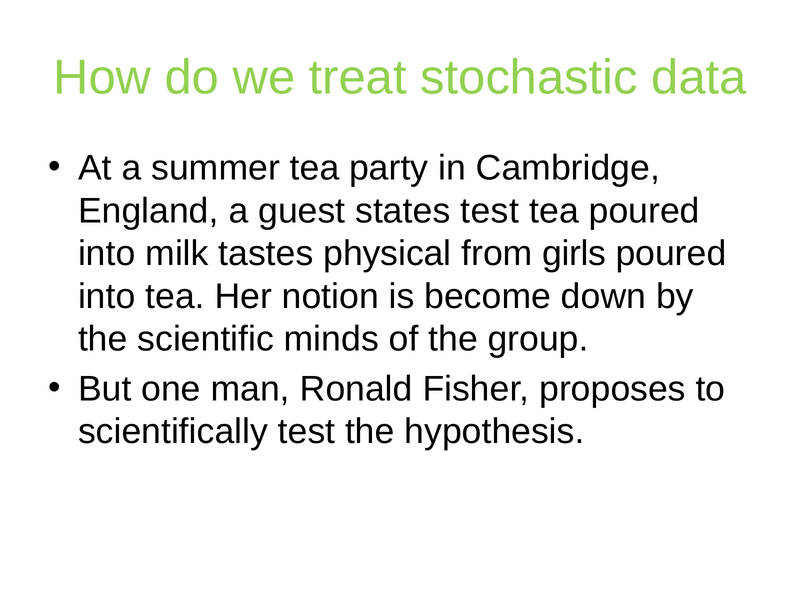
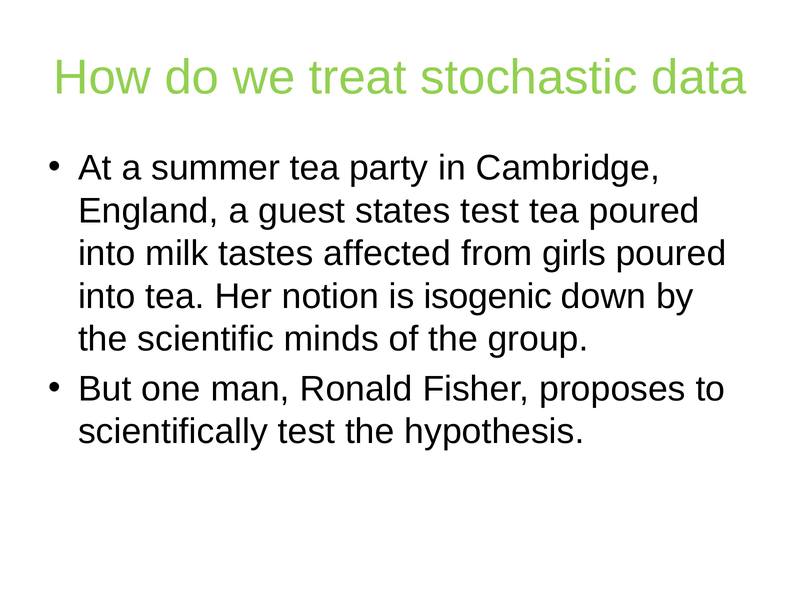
physical: physical -> affected (387, 253)
become: become -> isogenic (488, 296)
